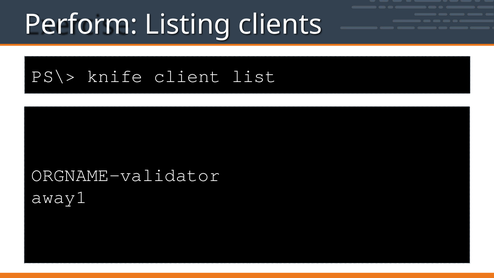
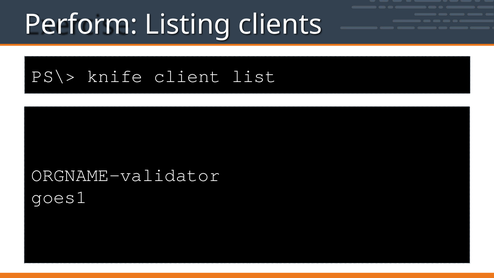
away1: away1 -> goes1 (59, 197)
